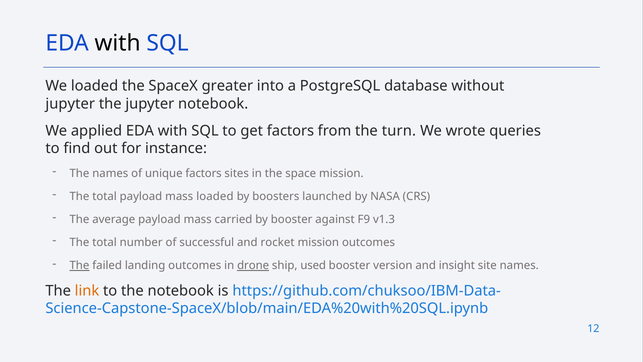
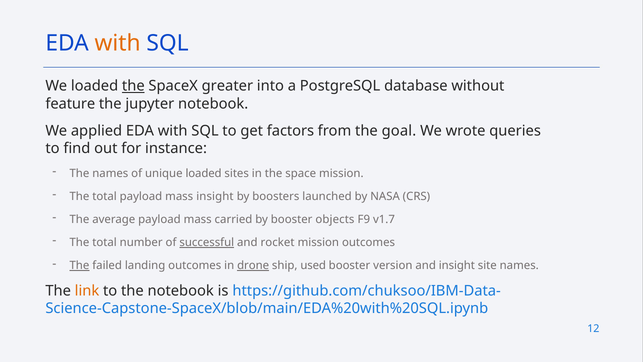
with colour: black -> orange (118, 43)
the underline: none -> present (133, 86)
jupyter: jupyter -> feature (70, 104)
turn: turn -> goal (399, 131)
unique factors: factors -> loaded (204, 173)
mass loaded: loaded -> insight (215, 196)
against: against -> objects (335, 219)
v1.3: v1.3 -> v1.7 (384, 219)
successful underline: none -> present (207, 242)
